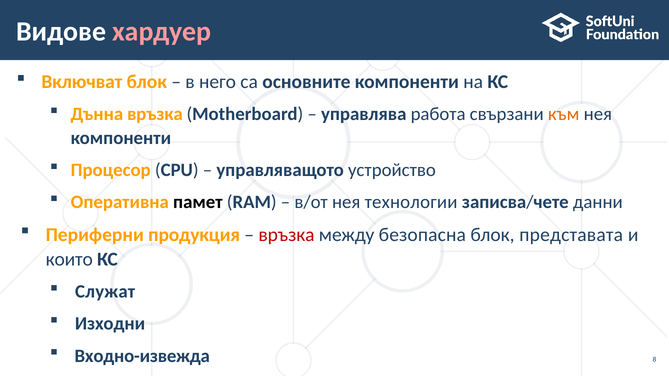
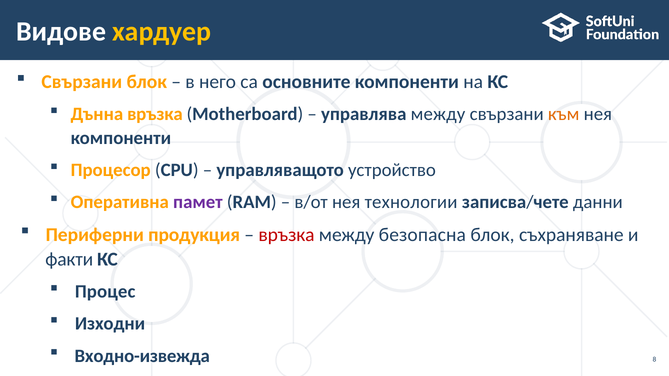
хардуер colour: pink -> yellow (162, 32)
Включват: Включват -> Свързани (82, 82)
управлява работа: работа -> между (438, 114)
памет colour: black -> purple (198, 202)
представата: представата -> съхраняване (571, 235)
които: които -> факти (69, 259)
Служат: Служат -> Процес (105, 292)
